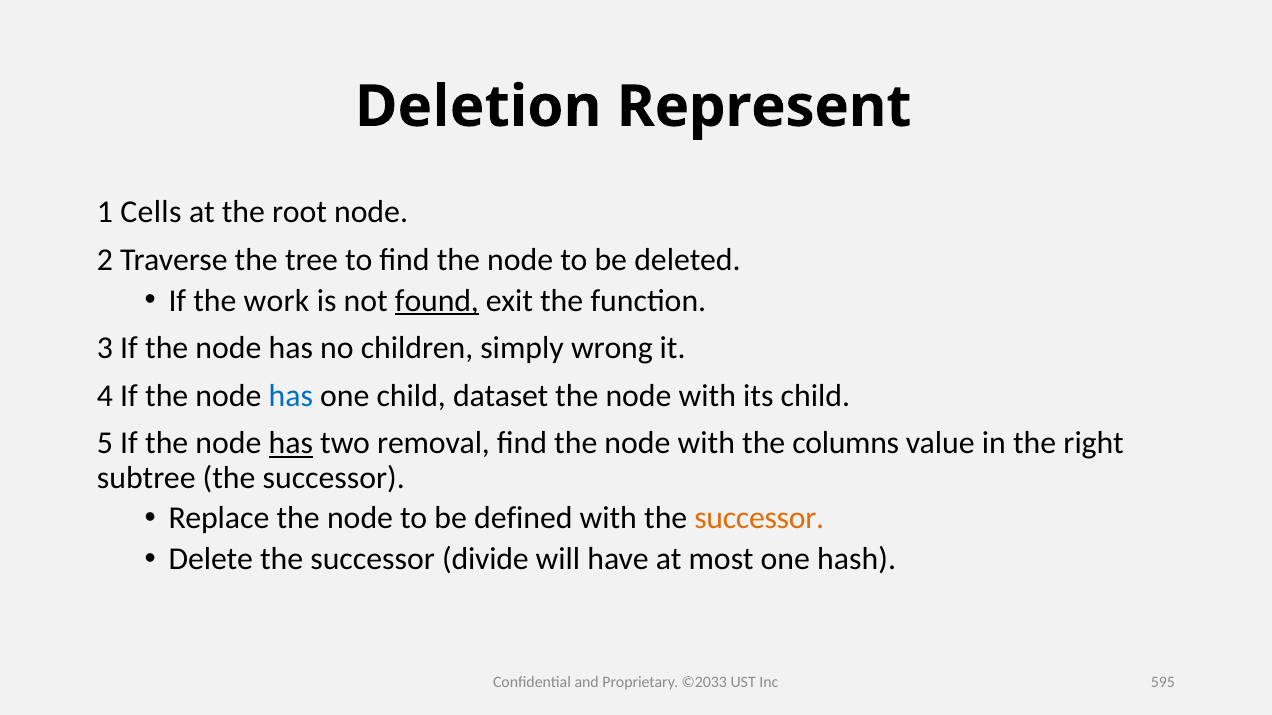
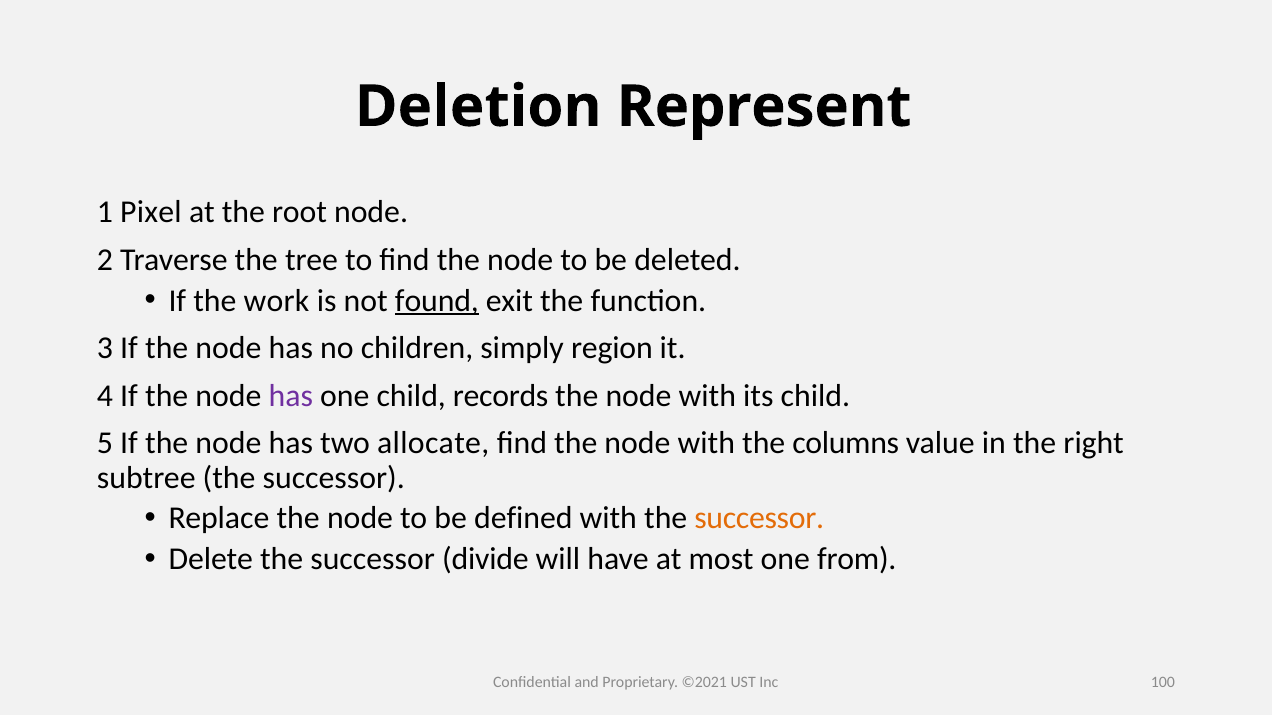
Cells: Cells -> Pixel (151, 212)
wrong: wrong -> region (612, 348)
has colour: blue -> purple (291, 396)
dataset: dataset -> records (501, 396)
has underline: present -> none (291, 444)
removal: removal -> allocate (433, 444)
hash: hash -> from (857, 560)
©2033: ©2033 -> ©2021 (704, 683)
595: 595 -> 100 (1163, 683)
